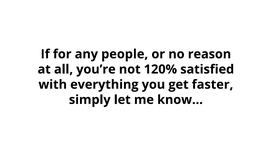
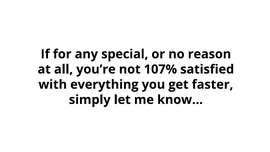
people: people -> special (125, 54)
120%: 120% -> 107% (160, 69)
